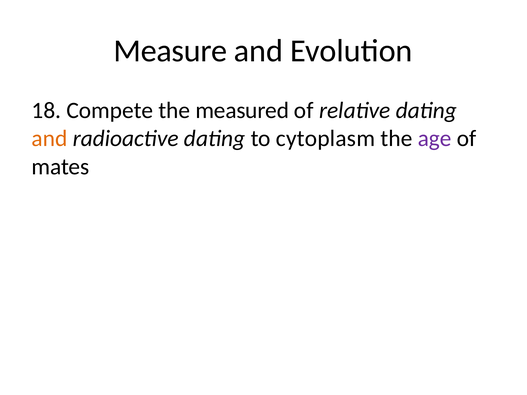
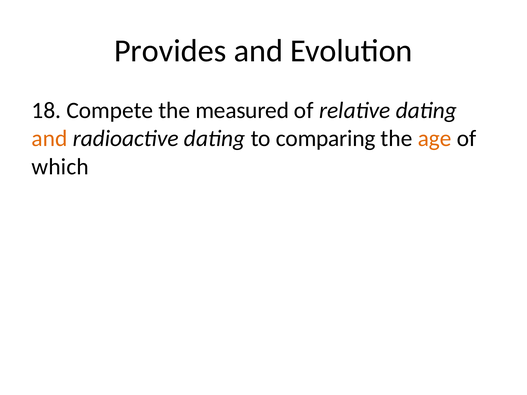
Measure: Measure -> Provides (170, 51)
cytoplasm: cytoplasm -> comparing (326, 139)
age colour: purple -> orange (435, 139)
mates: mates -> which (60, 167)
